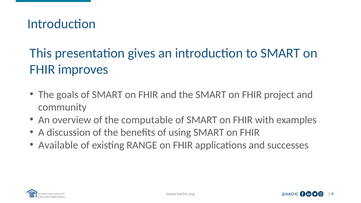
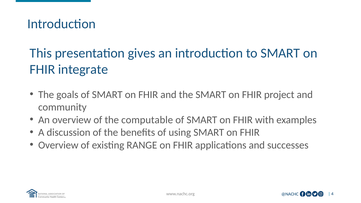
improves: improves -> integrate (83, 70)
Available: Available -> Overview (58, 145)
